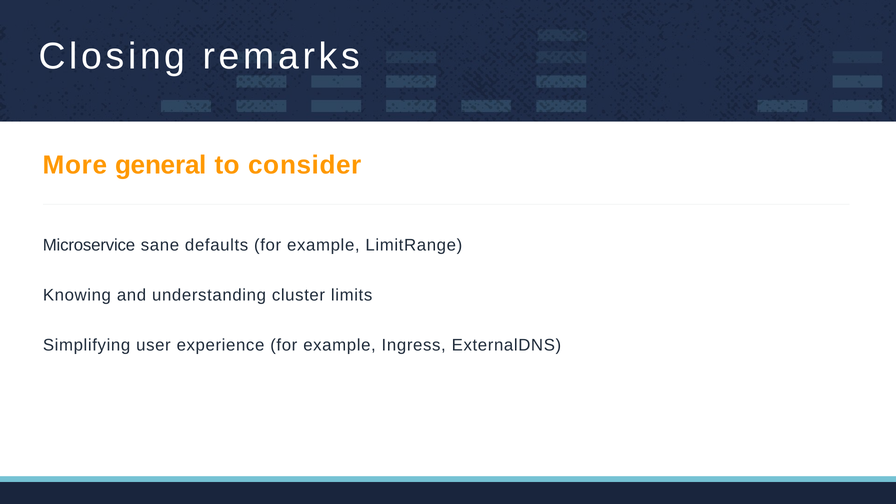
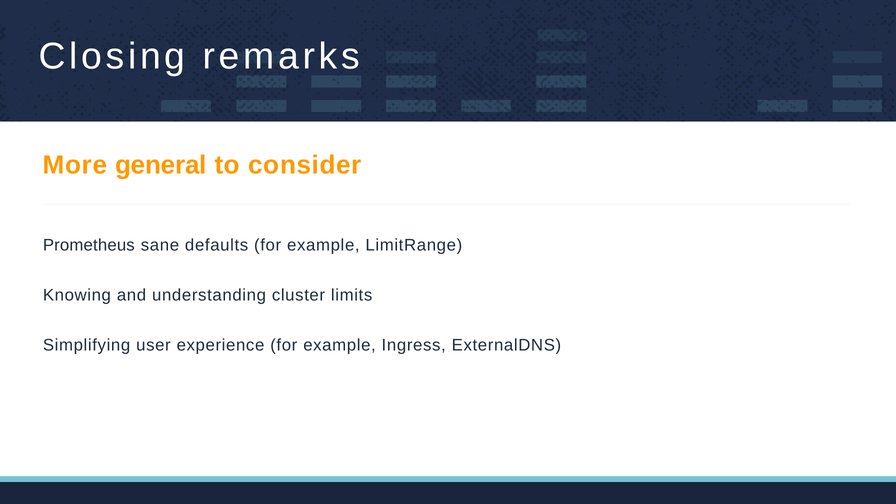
Microservice: Microservice -> Prometheus (89, 245)
